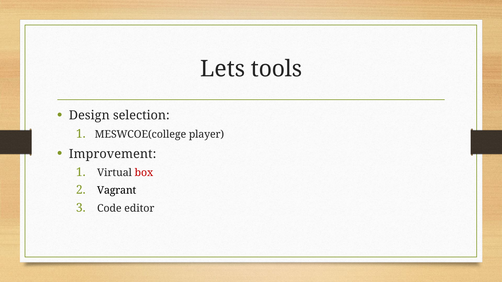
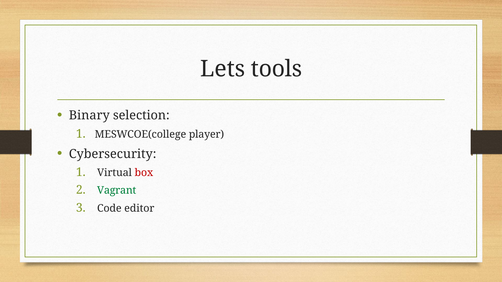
Design: Design -> Binary (89, 116)
Improvement: Improvement -> Cybersecurity (113, 154)
Vagrant colour: black -> green (117, 191)
